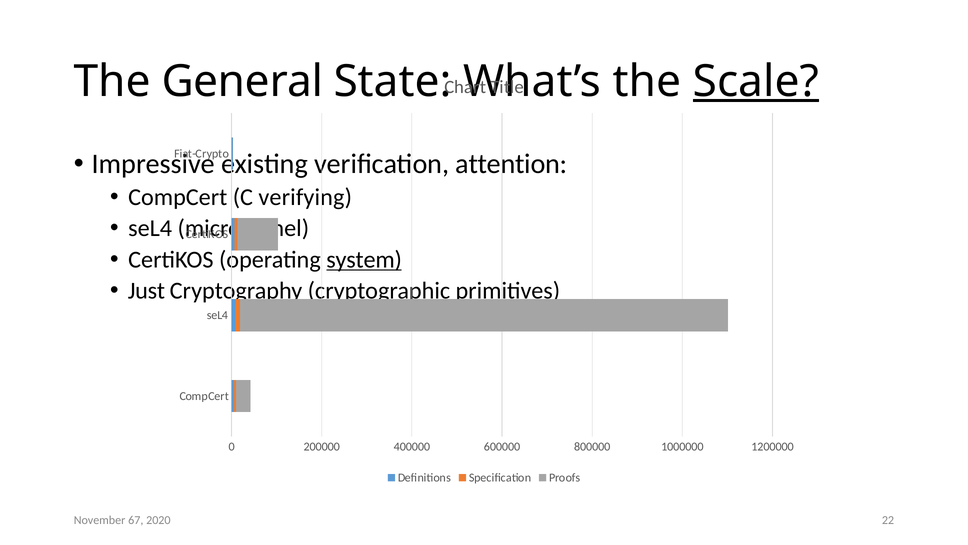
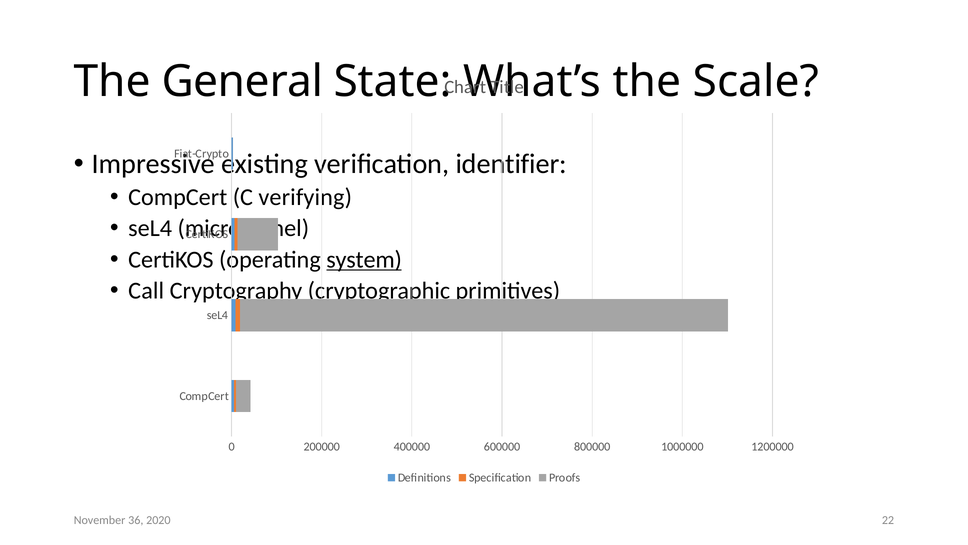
Scale underline: present -> none (756, 81)
attention: attention -> identifier (511, 164)
Just: Just -> Call (146, 290)
67: 67 -> 36 (136, 520)
